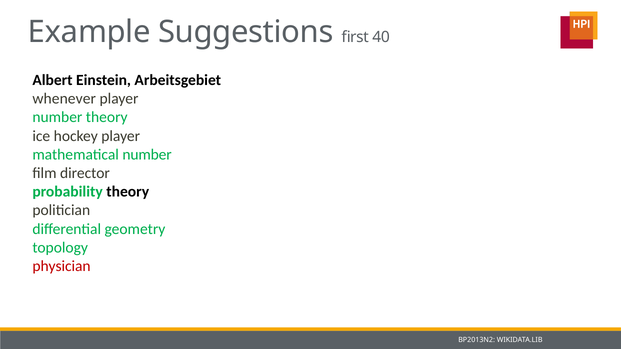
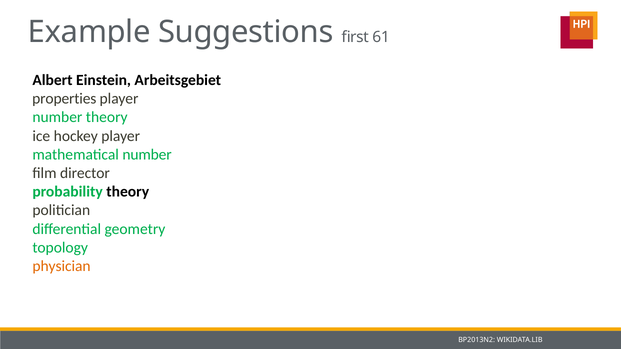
40: 40 -> 61 (381, 37)
whenever: whenever -> properties (64, 99)
physician colour: red -> orange (62, 266)
